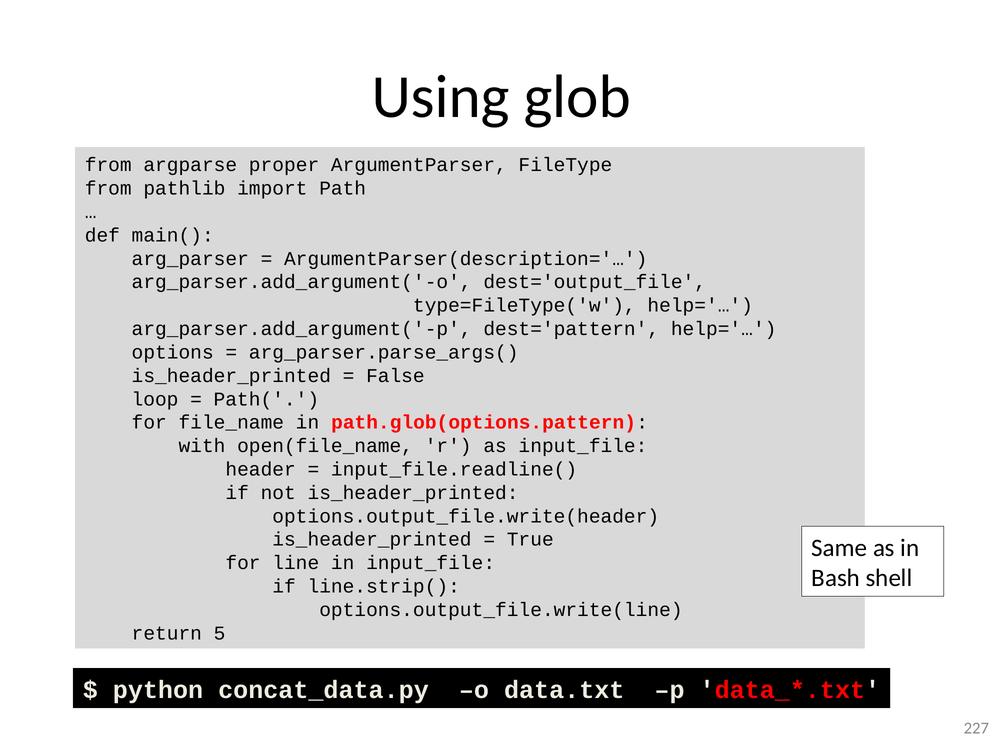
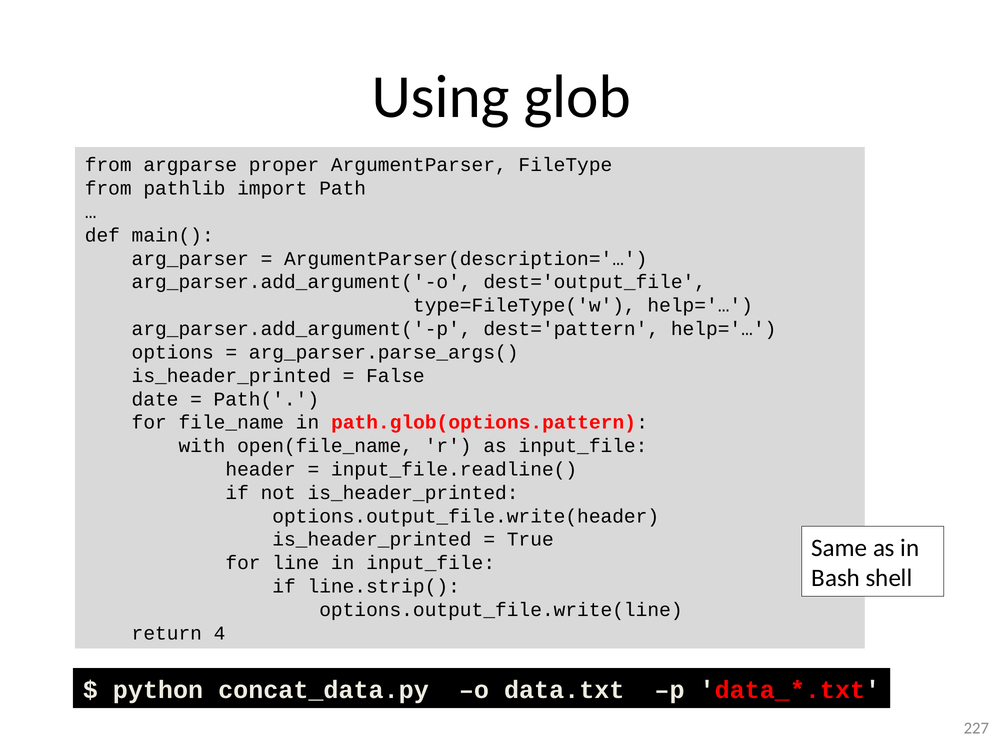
loop: loop -> date (155, 399)
5: 5 -> 4 (220, 633)
